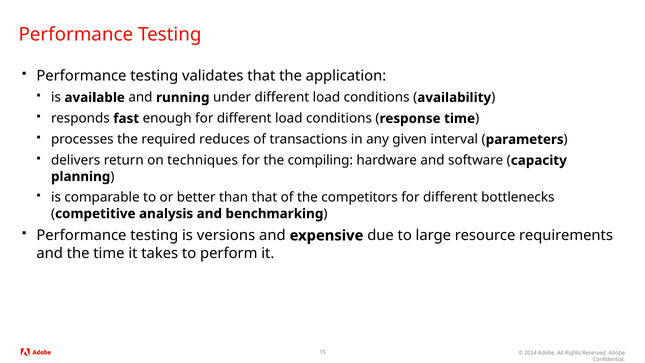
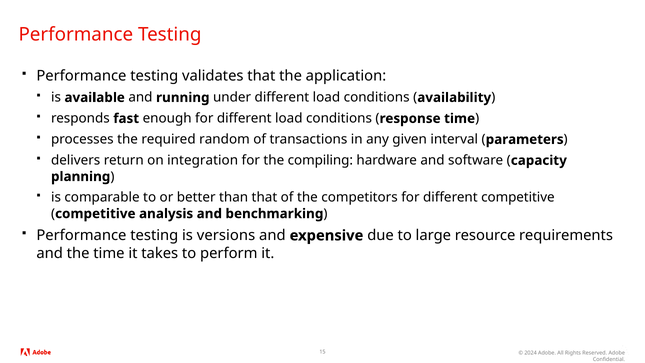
reduces: reduces -> random (224, 139)
techniques: techniques -> integration (203, 160)
different bottlenecks: bottlenecks -> competitive (518, 197)
